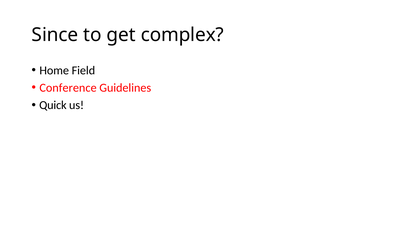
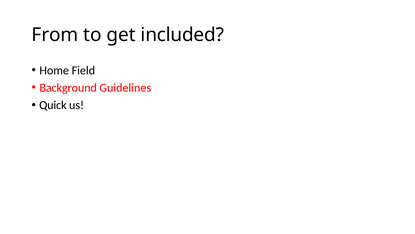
Since: Since -> From (55, 35)
complex: complex -> included (182, 35)
Conference: Conference -> Background (68, 88)
